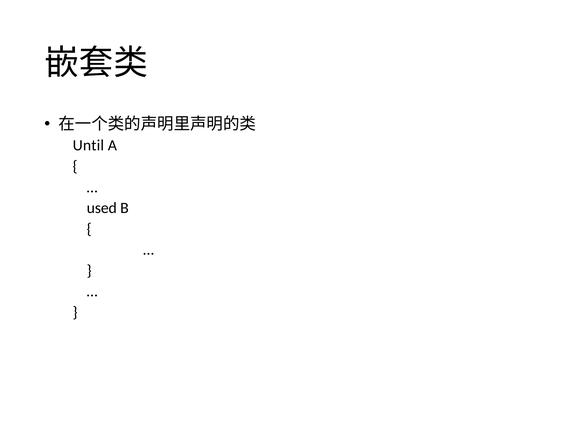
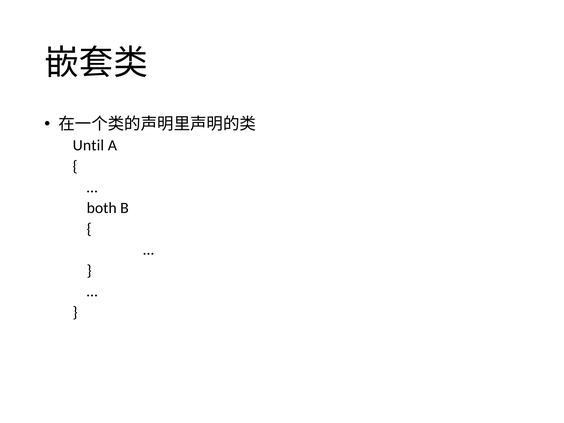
used: used -> both (102, 208)
